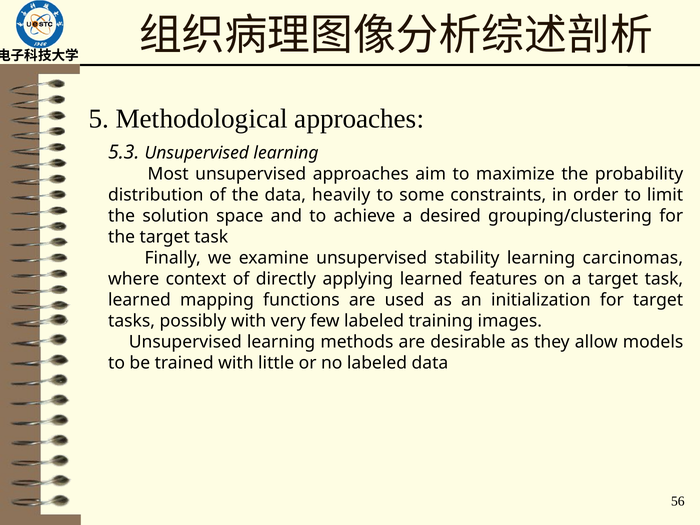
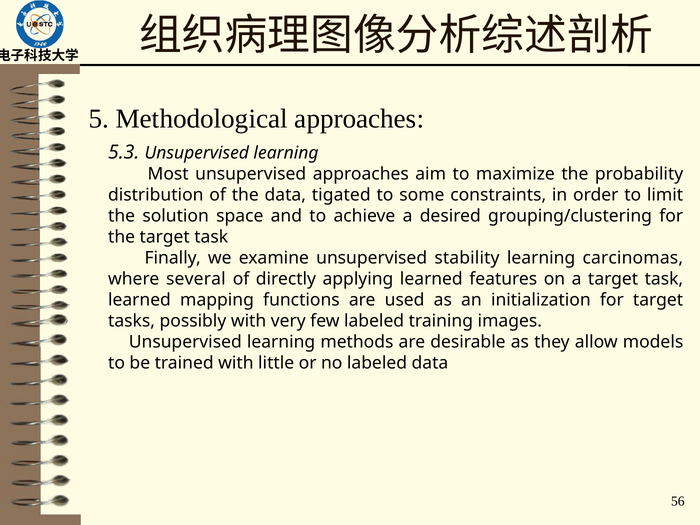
heavily: heavily -> tigated (341, 195)
context: context -> several (196, 279)
